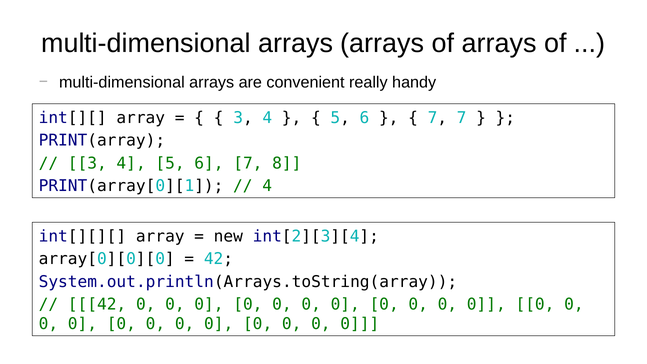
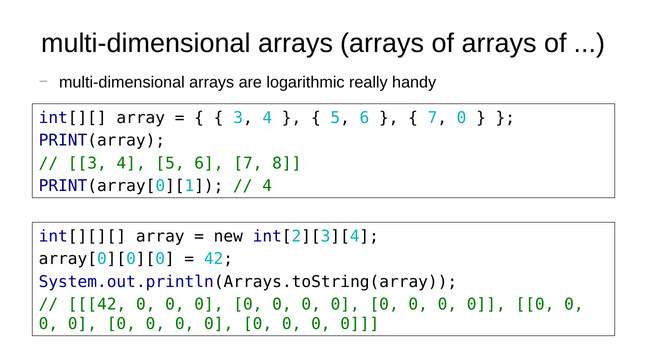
convenient: convenient -> logarithmic (305, 82)
7 7: 7 -> 0 (462, 118)
